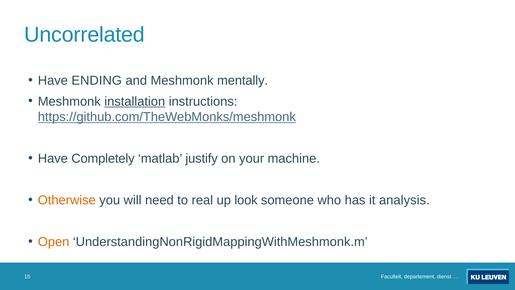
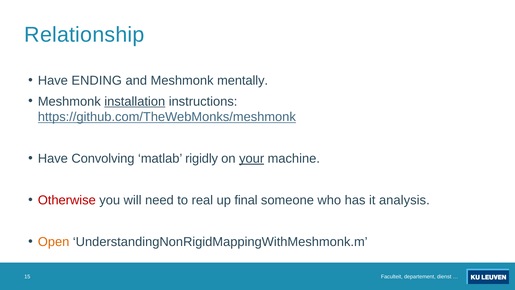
Uncorrelated: Uncorrelated -> Relationship (84, 35)
Completely: Completely -> Convolving (103, 158)
justify: justify -> rigidly (202, 158)
your underline: none -> present (252, 158)
Otherwise colour: orange -> red (67, 200)
look: look -> final (246, 200)
